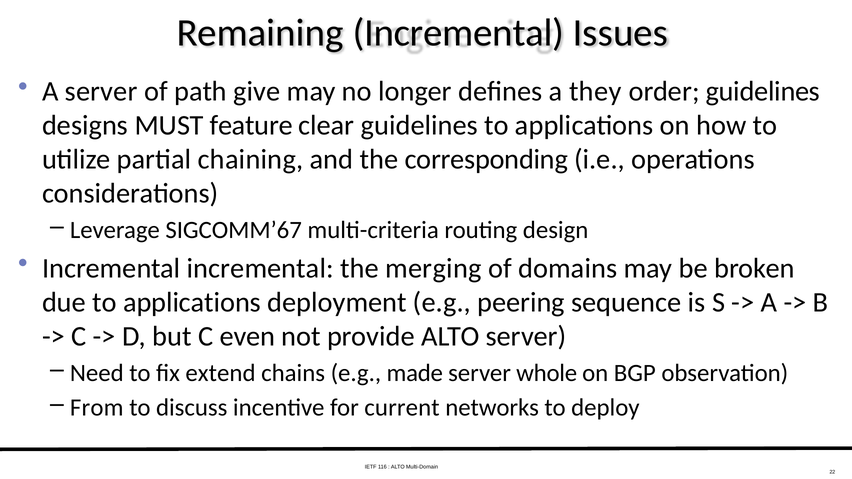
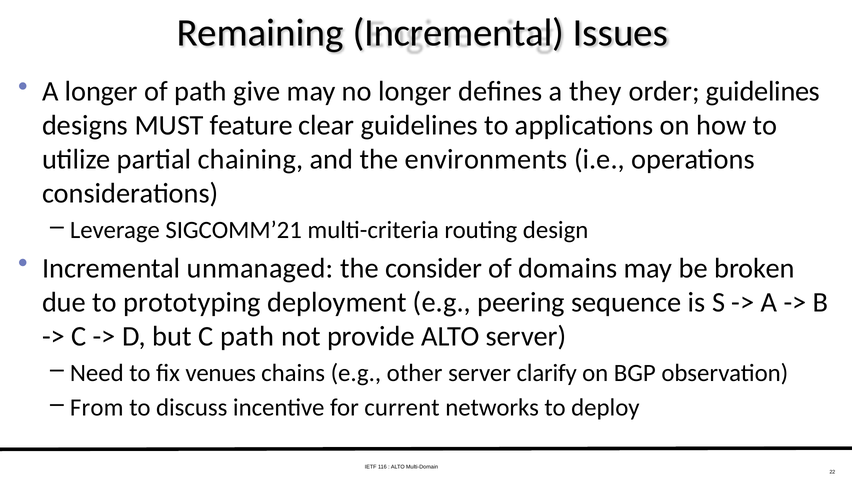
A server: server -> longer (101, 91)
corresponding: corresponding -> environments (486, 160)
SIGCOMM’67: SIGCOMM’67 -> SIGCOMM’21 (234, 230)
Incremental incremental: incremental -> unmanaged (260, 268)
merging: merging -> consider (434, 268)
due to applications: applications -> prototyping (192, 302)
C even: even -> path (247, 336)
extend: extend -> venues (221, 373)
made: made -> other (415, 373)
whole: whole -> clarify (547, 373)
